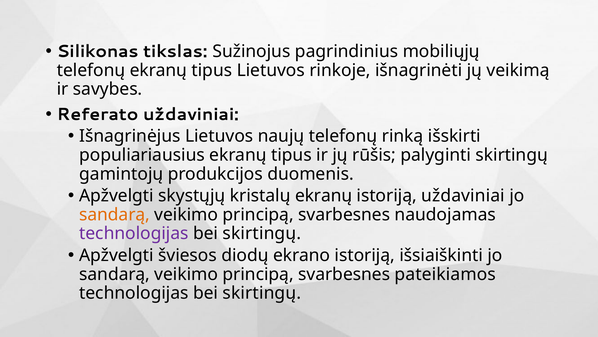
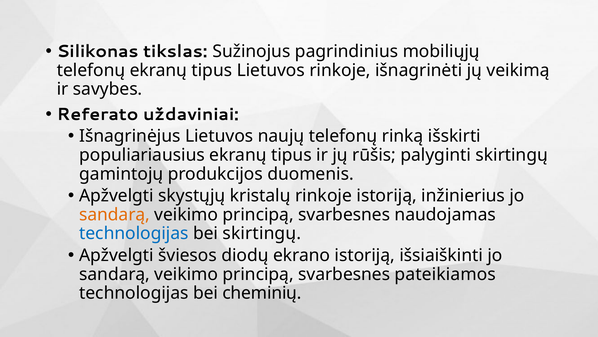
kristalų ekranų: ekranų -> rinkoje (324, 196)
istoriją uždaviniai: uždaviniai -> inžinierius (463, 196)
technologijas colour: purple -> blue (134, 233)
skirtingų: skirtingų -> cheminių (262, 293)
